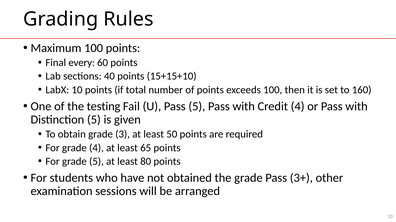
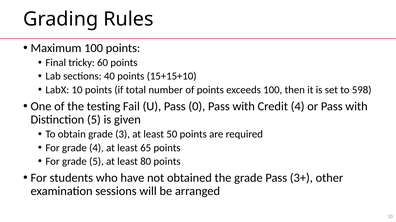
every: every -> tricky (82, 63)
160: 160 -> 598 (362, 90)
Pass 5: 5 -> 0 (197, 107)
